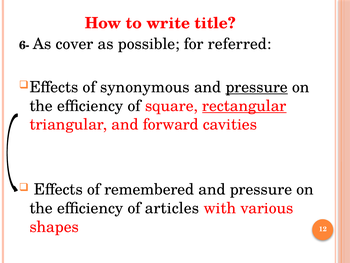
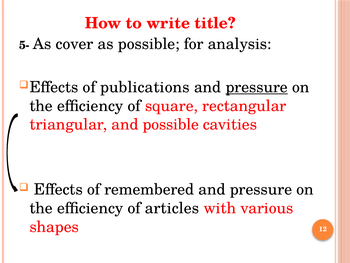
6-: 6- -> 5- (24, 45)
referred: referred -> analysis (240, 44)
synonymous: synonymous -> publications (145, 87)
rectangular underline: present -> none (244, 106)
and forward: forward -> possible (171, 124)
